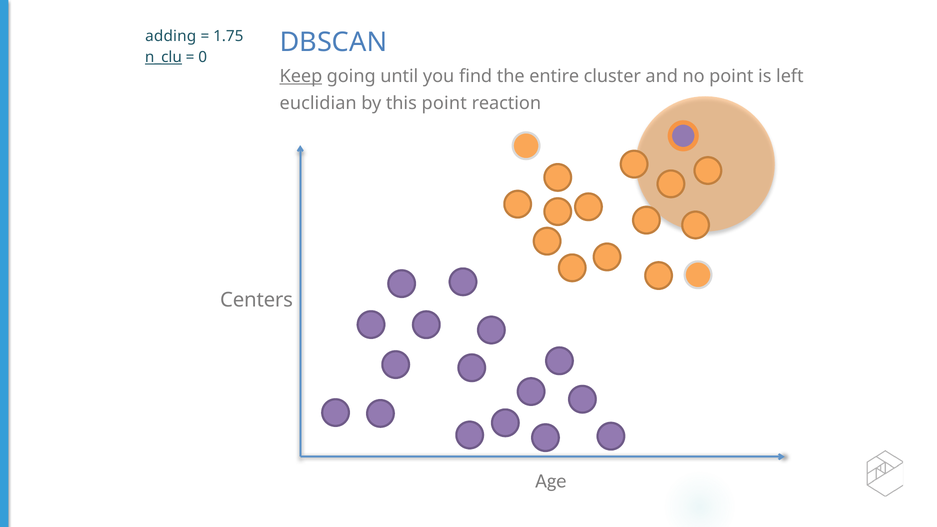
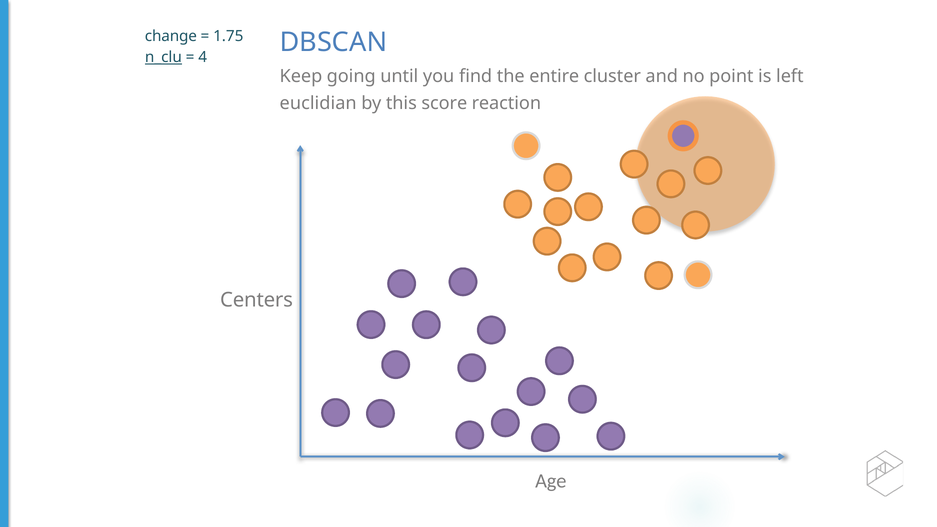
adding: adding -> change (171, 36)
0: 0 -> 4 (203, 57)
Keep underline: present -> none (301, 76)
this point: point -> score (444, 103)
